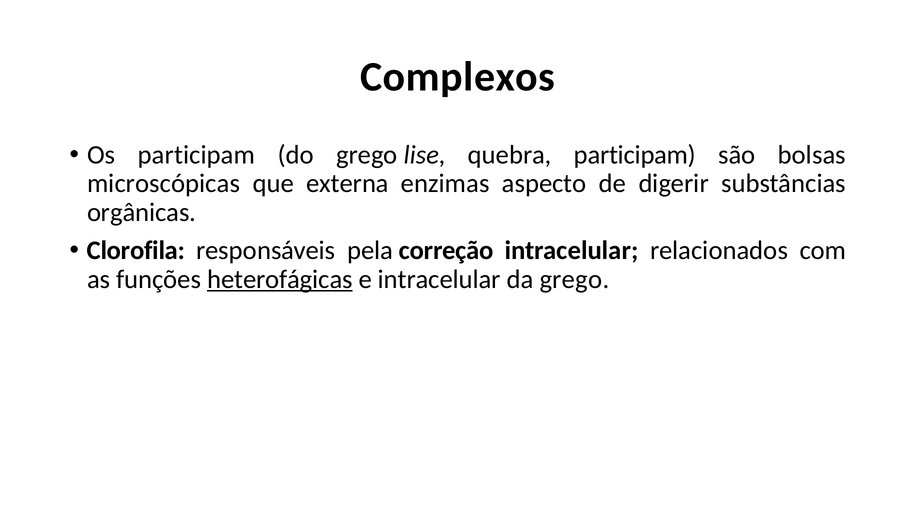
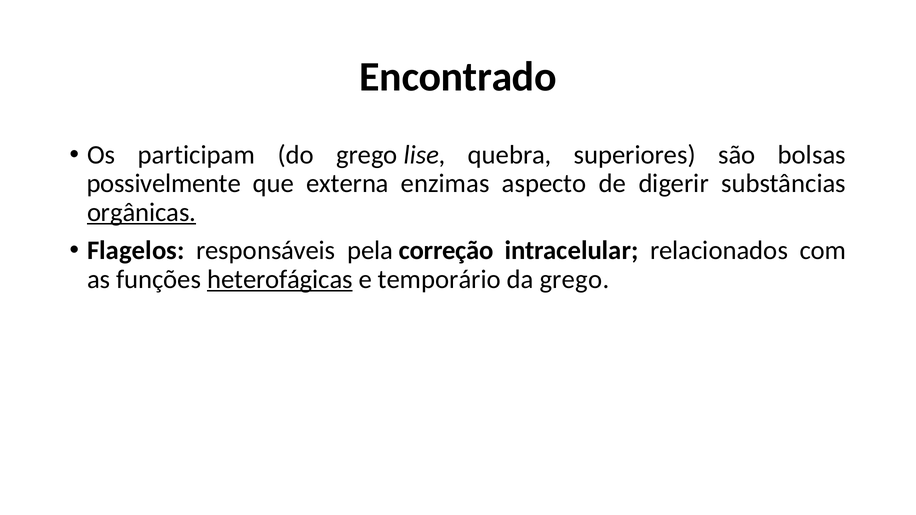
Complexos: Complexos -> Encontrado (458, 77)
quebra participam: participam -> superiores (635, 155)
microscópicas: microscópicas -> possivelmente (164, 184)
orgânicas underline: none -> present (142, 212)
Clorofila: Clorofila -> Flagelos (136, 251)
e intracelular: intracelular -> temporário (439, 280)
